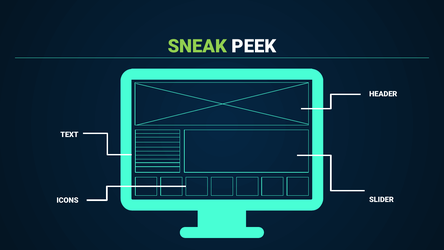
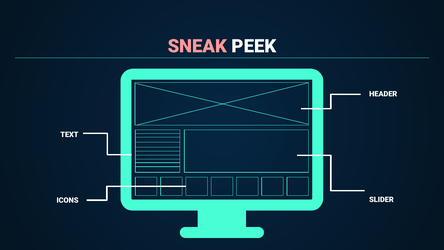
SNEAK colour: light green -> pink (197, 46)
